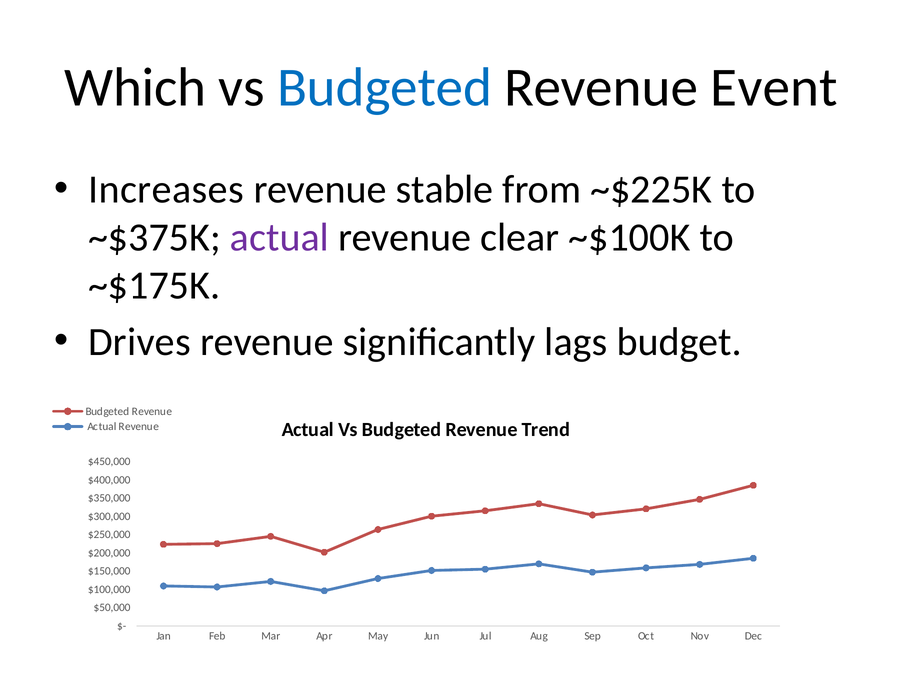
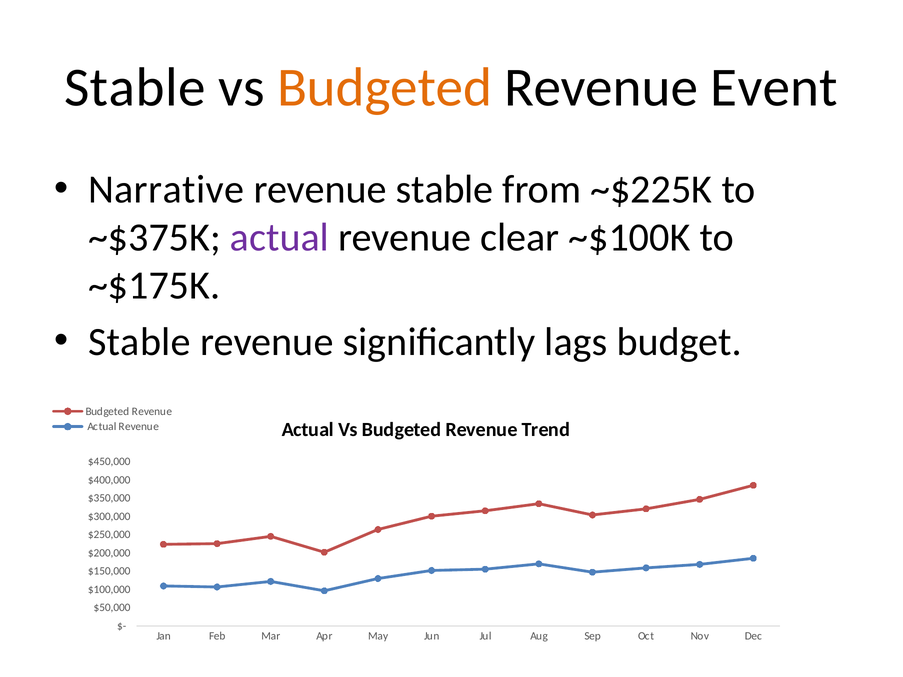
Which: Which -> Stable (135, 87)
Budgeted colour: blue -> orange (385, 87)
Increases: Increases -> Narrative (166, 189)
Drives: Drives -> Stable (139, 342)
